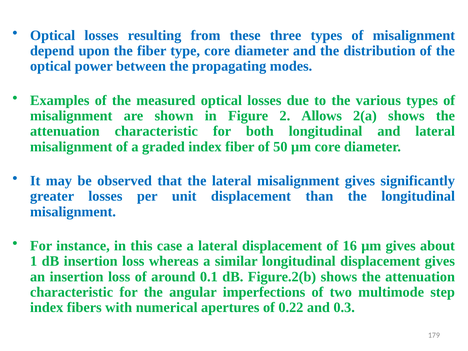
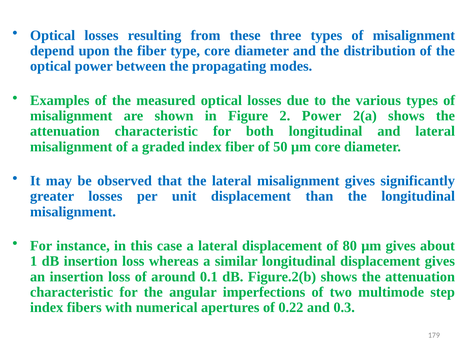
2 Allows: Allows -> Power (322, 116)
16: 16 -> 80 (350, 246)
